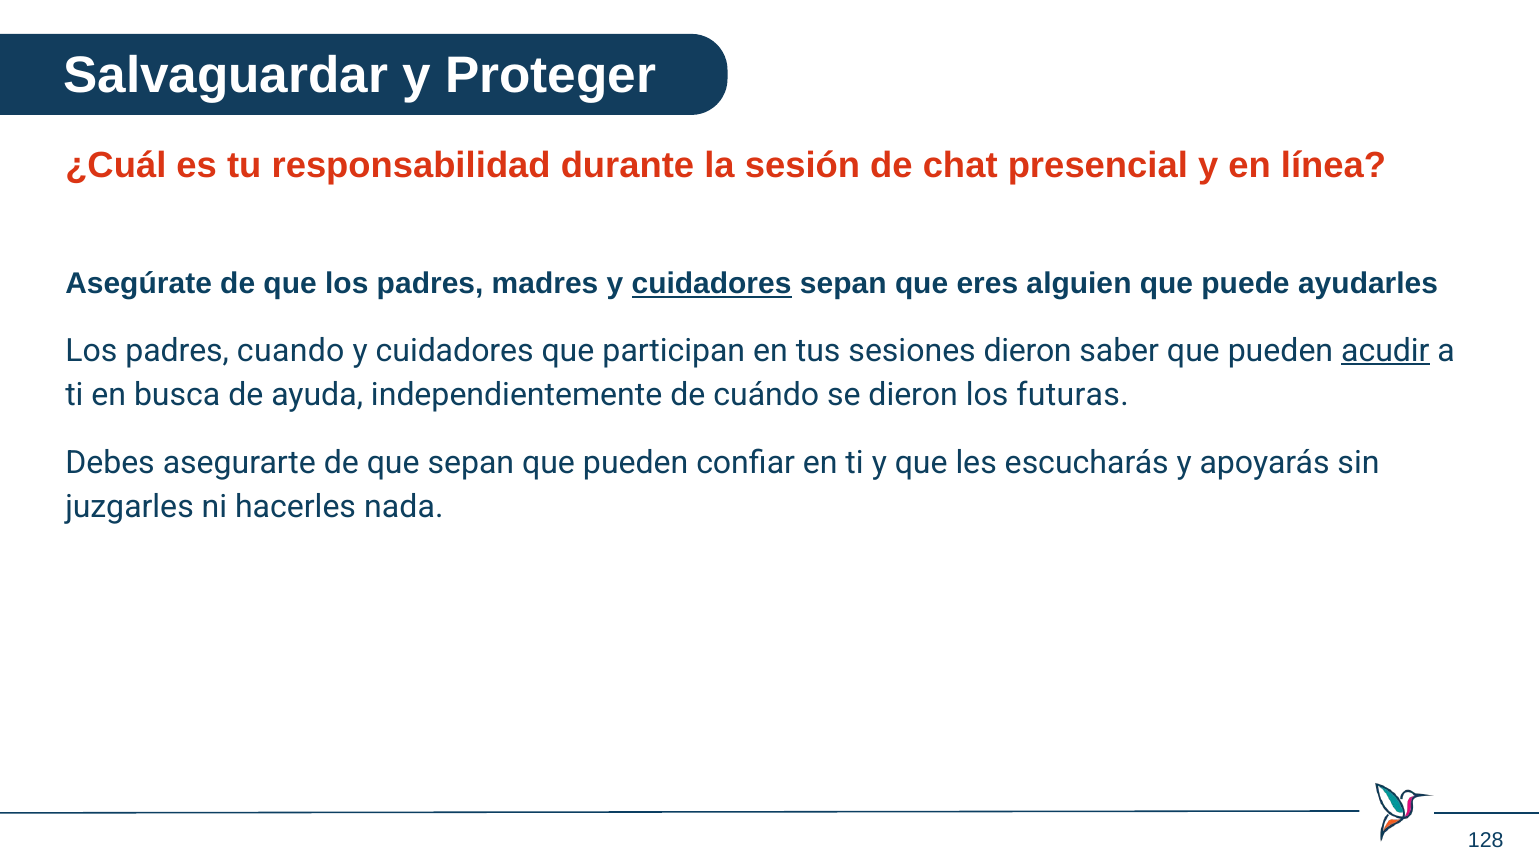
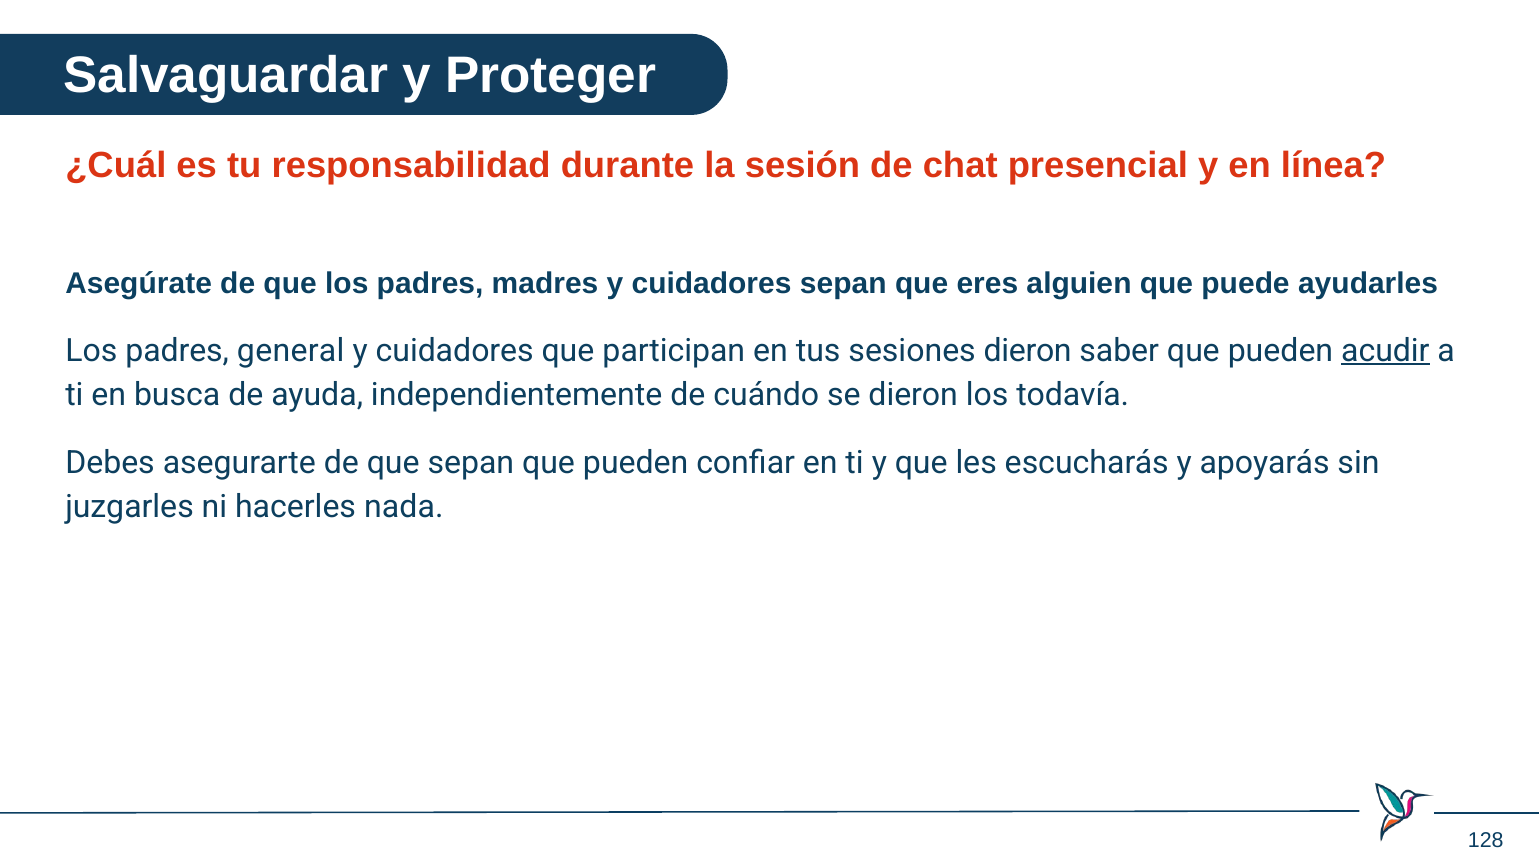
cuidadores underline: present -> none (712, 284)
cuando: cuando -> general (291, 350)
futuras: futuras -> todavía (1073, 395)
